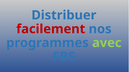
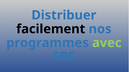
facilement colour: red -> black (51, 29)
